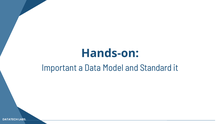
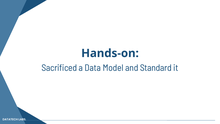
Important: Important -> Sacrificed (59, 68)
